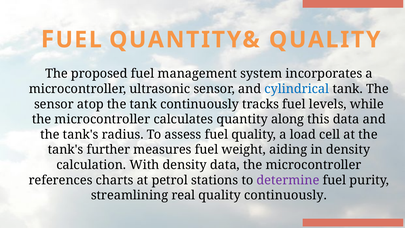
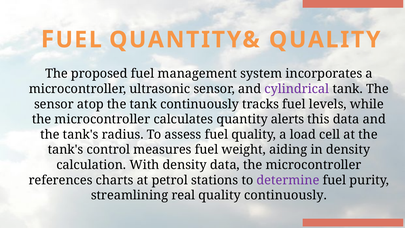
cylindrical colour: blue -> purple (297, 89)
along: along -> alerts (287, 119)
further: further -> control (108, 150)
